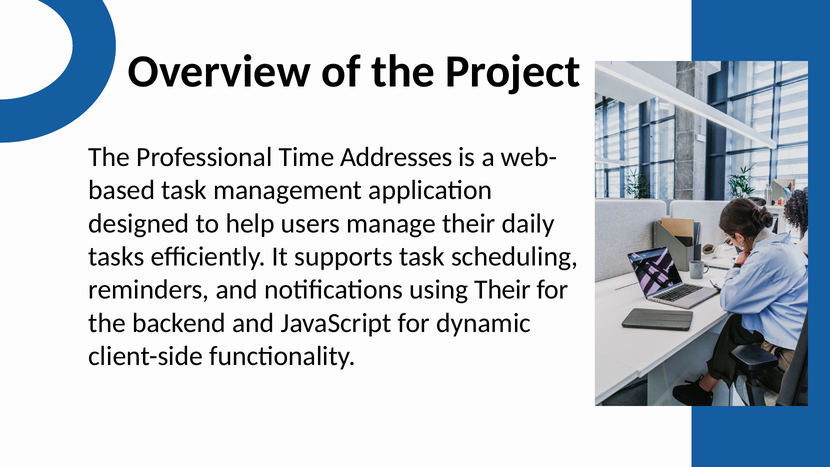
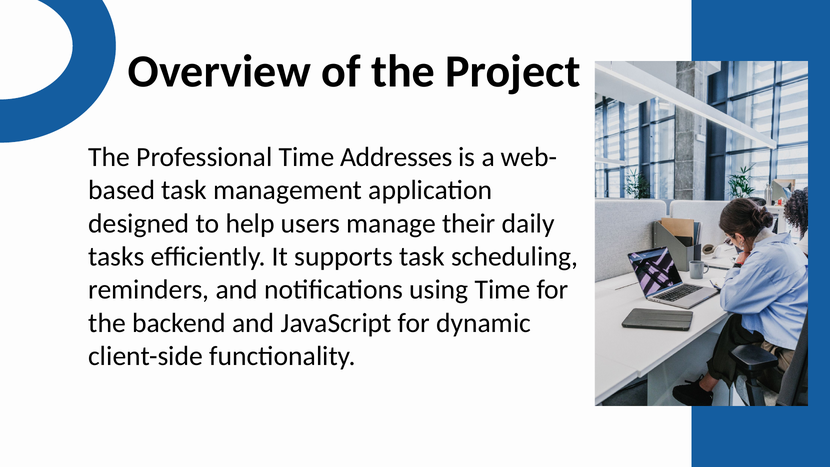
using Their: Their -> Time (502, 290)
